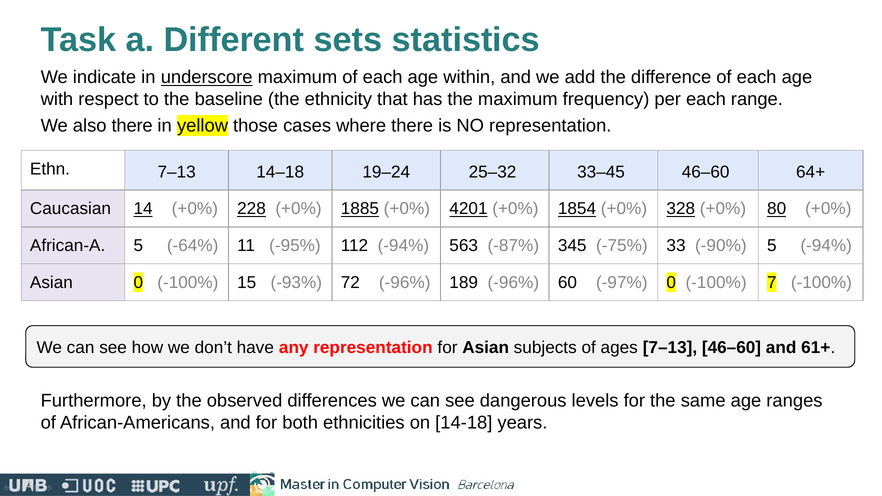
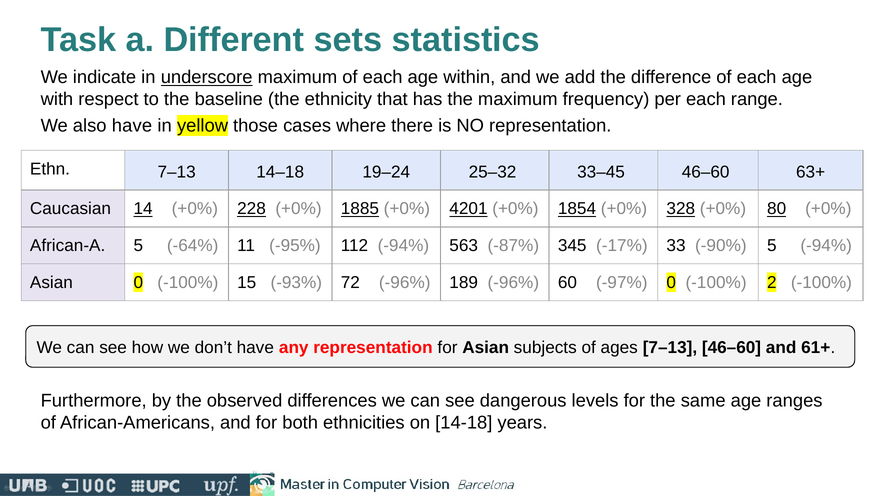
also there: there -> have (132, 126)
64+: 64+ -> 63+ (811, 172)
-75%: -75% -> -17% (622, 246)
7: 7 -> 2 (772, 283)
